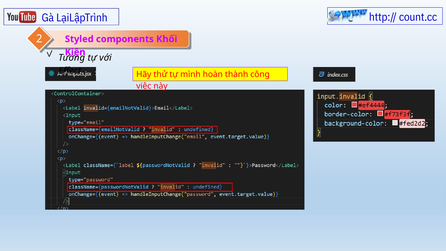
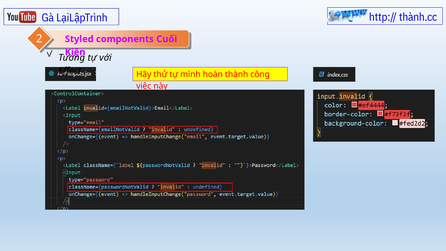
count.cc: count.cc -> thành.cc (418, 17)
Khối: Khối -> Cuối (167, 39)
